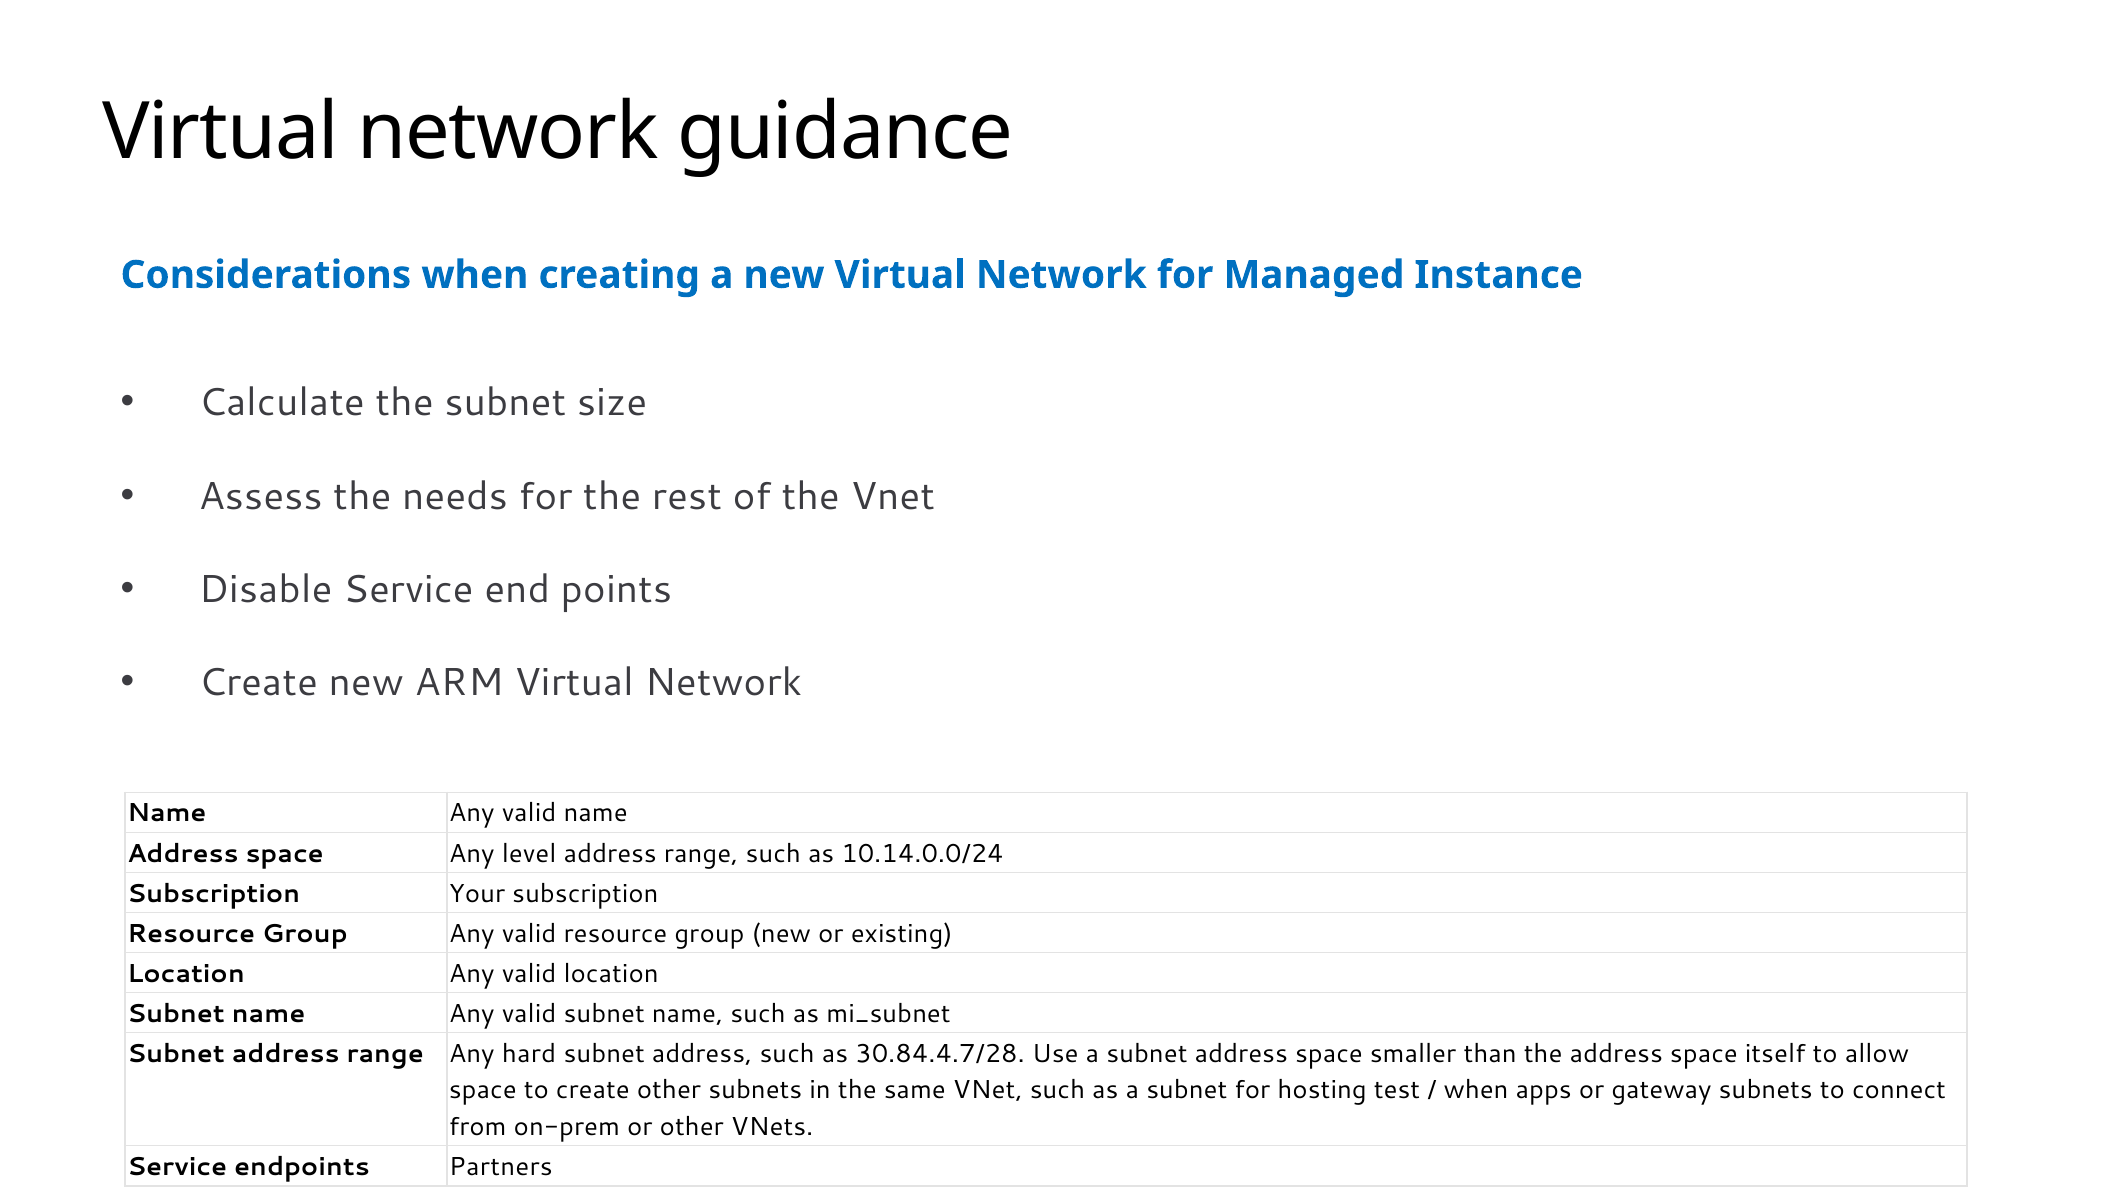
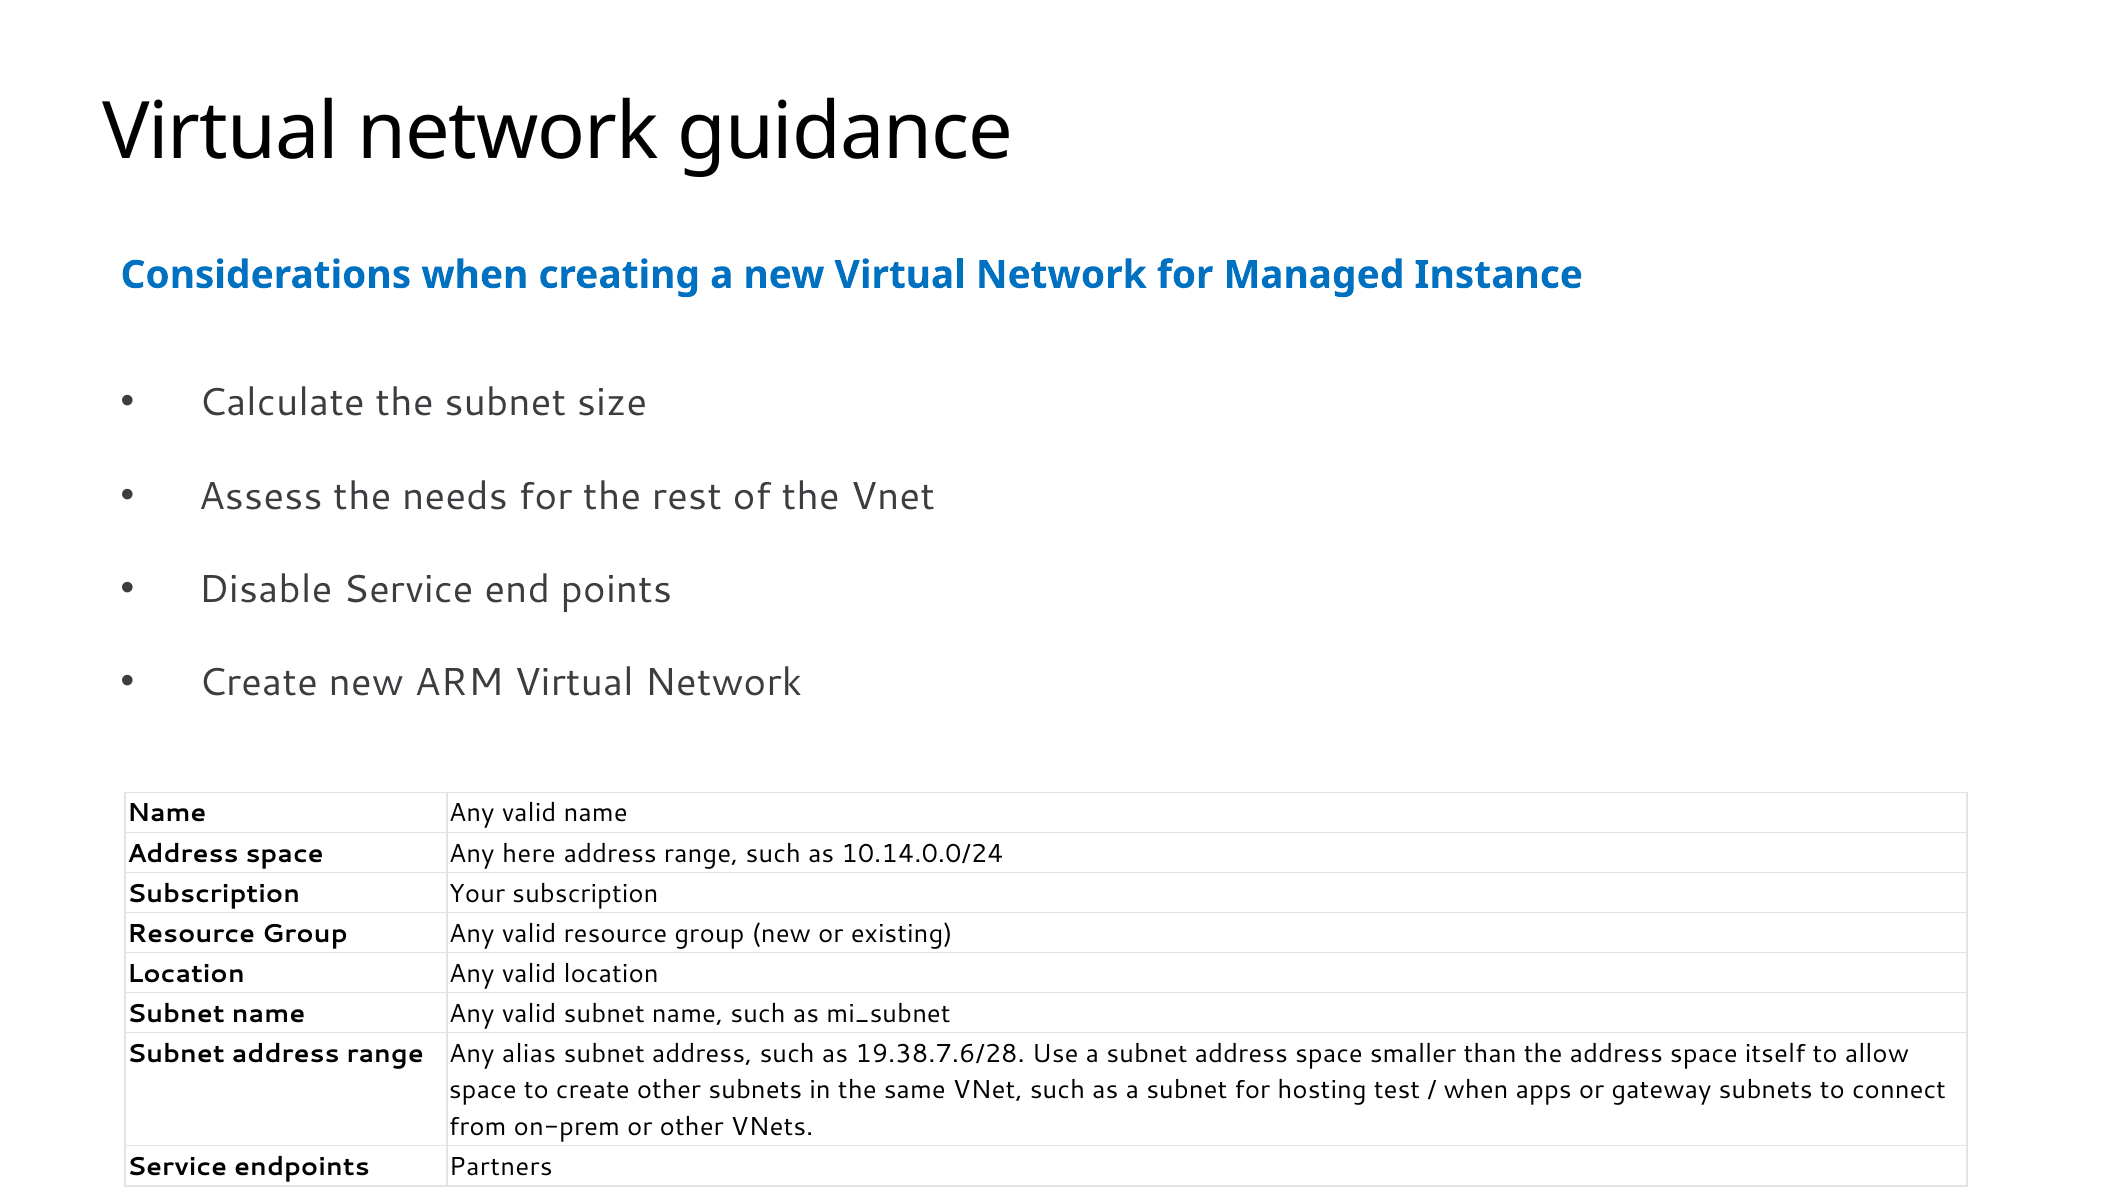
level: level -> here (529, 854)
hard: hard -> alias (529, 1054)
30.84.4.7/28: 30.84.4.7/28 -> 19.38.7.6/28 (940, 1054)
